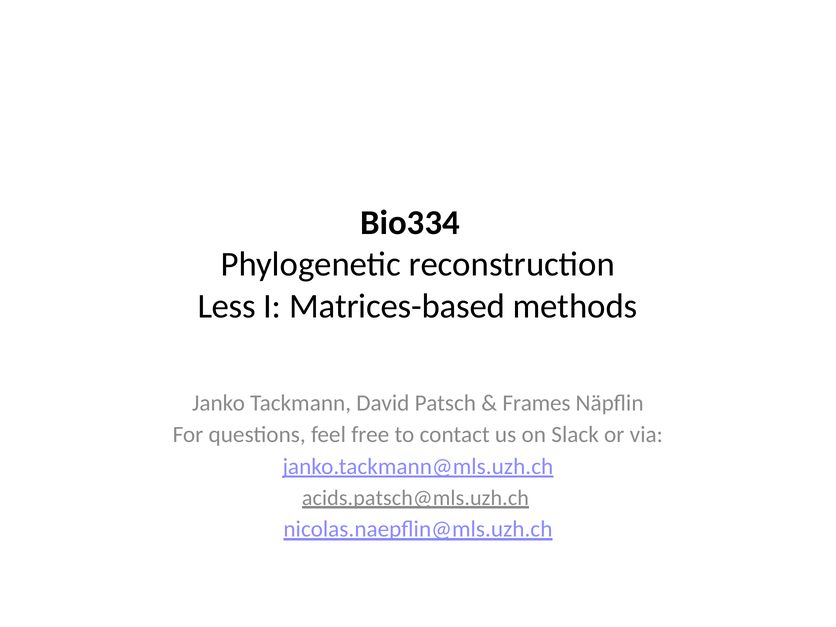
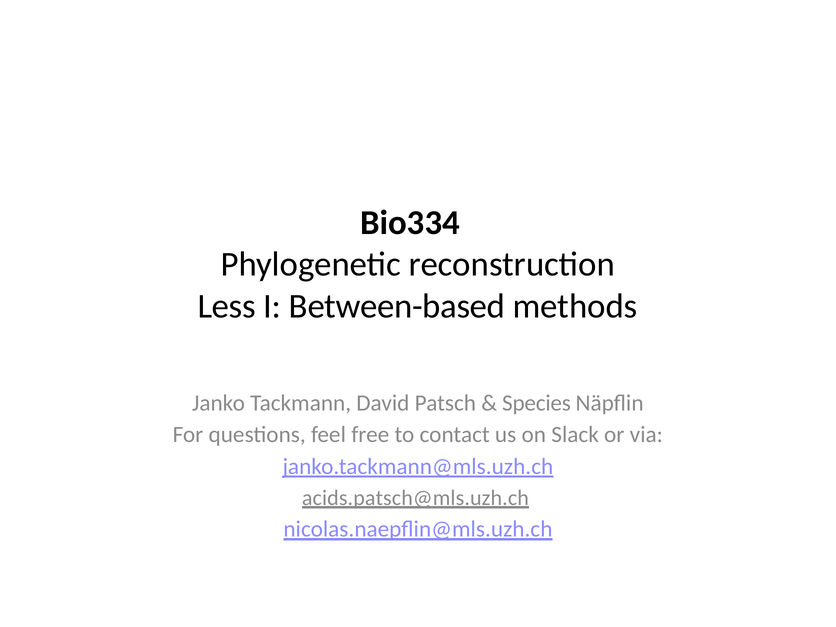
Matrices-based: Matrices-based -> Between-based (397, 306)
Frames: Frames -> Species (536, 403)
